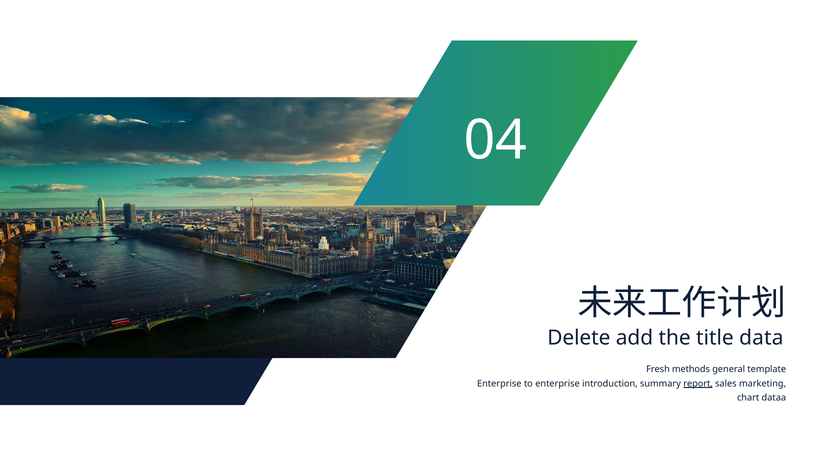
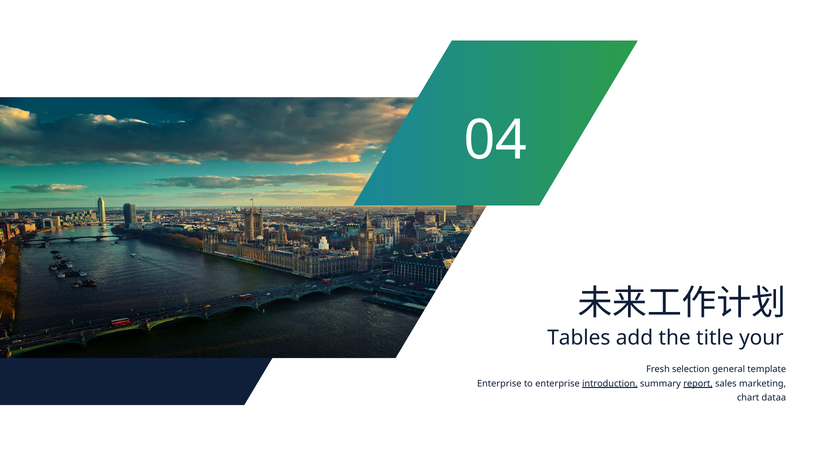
Delete: Delete -> Tables (579, 338)
data: data -> your (761, 338)
methods: methods -> selection (691, 369)
introduction underline: none -> present (610, 384)
